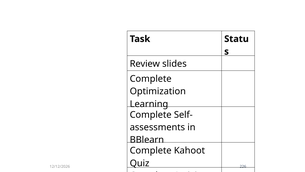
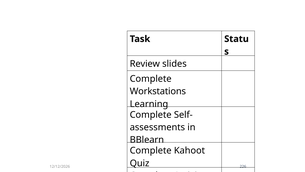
Optimization: Optimization -> Workstations (158, 91)
